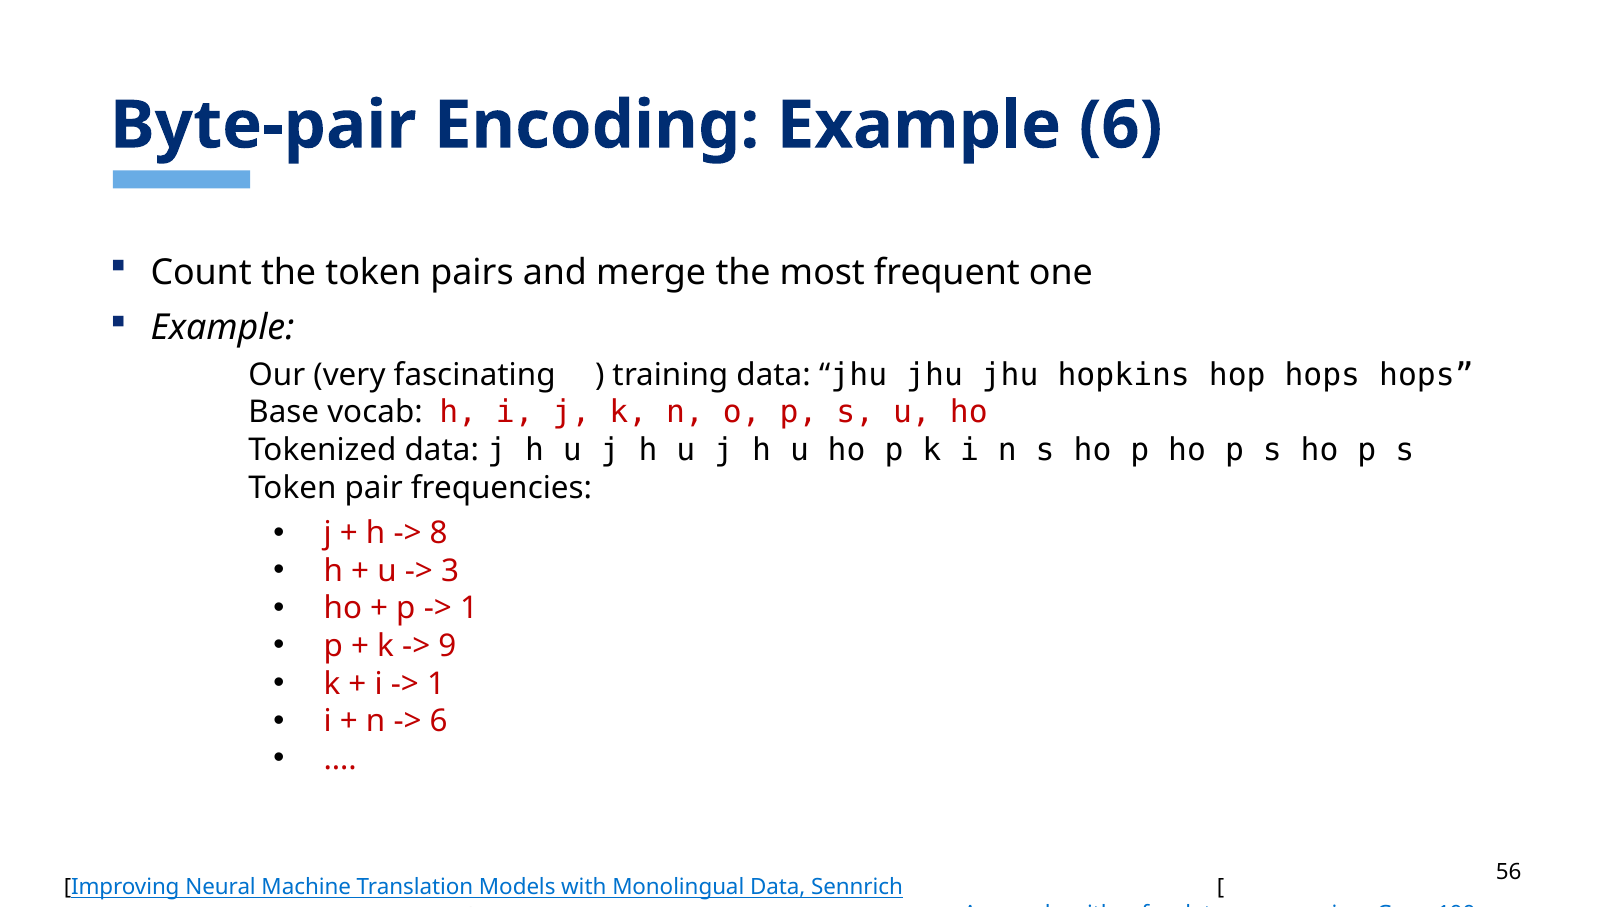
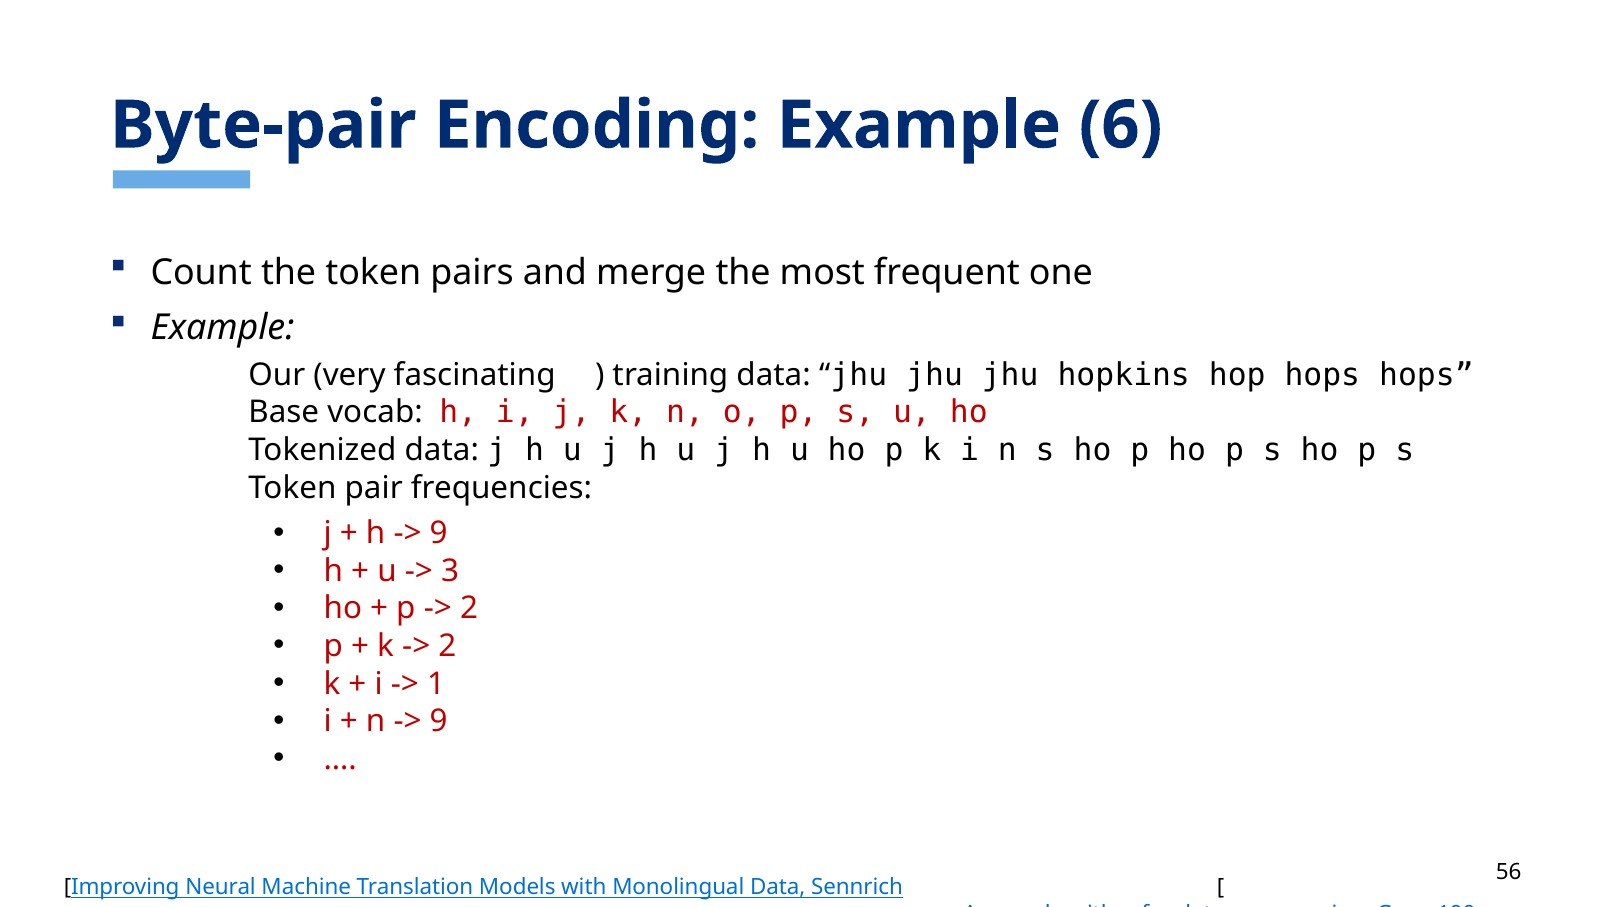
8: 8 -> 9 (439, 534)
1: 1 -> 2 (469, 609)
9: 9 -> 2 (447, 647)
6: 6 -> 9 (439, 722)
